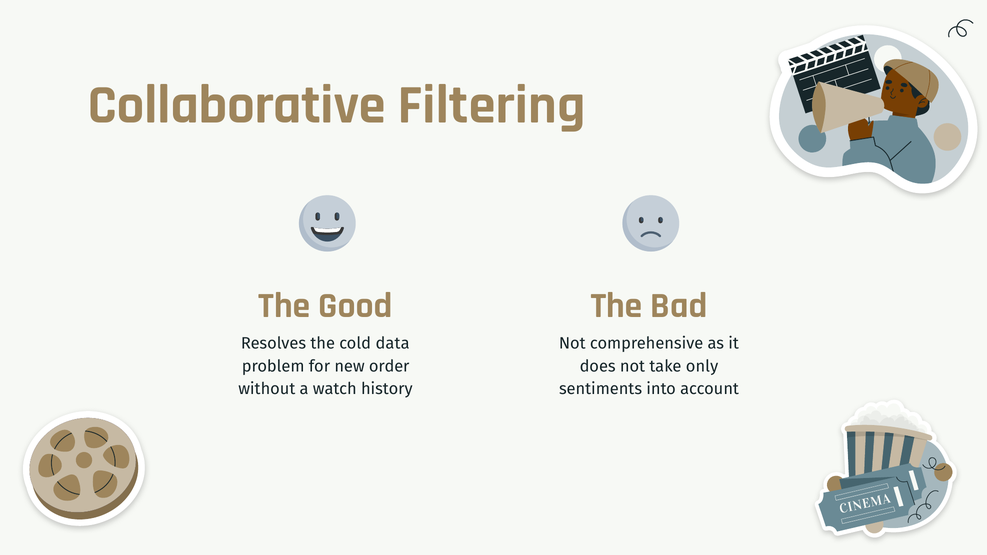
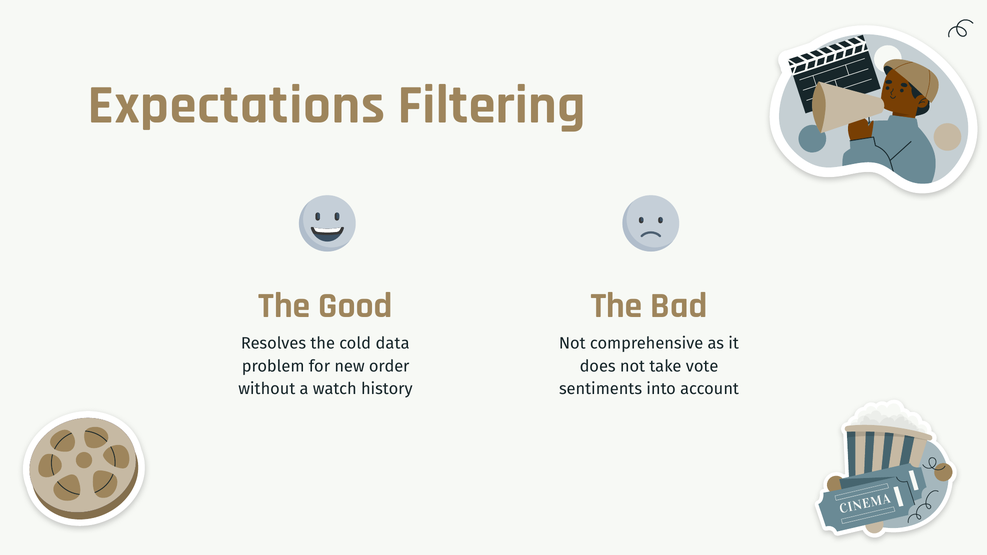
Collaborative: Collaborative -> Expectations (236, 104)
only: only -> vote (702, 366)
